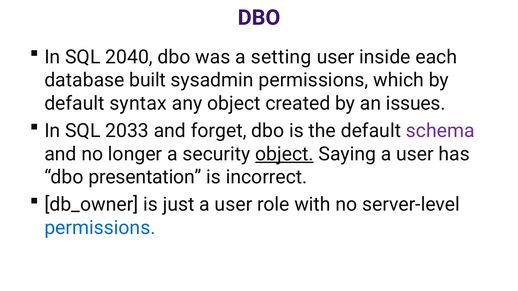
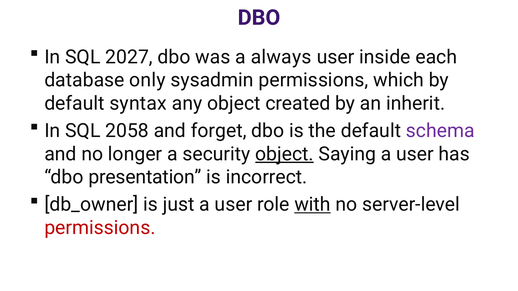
2040: 2040 -> 2027 (129, 57)
setting: setting -> always (281, 57)
built: built -> only (147, 80)
issues: issues -> inherit (416, 104)
2033: 2033 -> 2058 (127, 131)
with underline: none -> present (313, 205)
permissions colour: blue -> red (100, 228)
